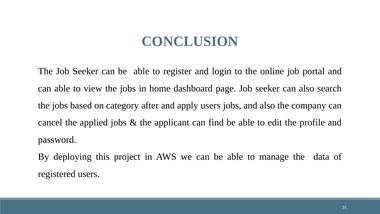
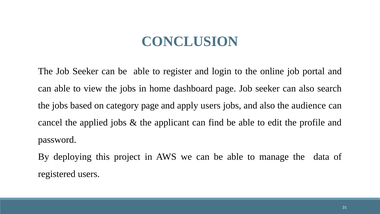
category after: after -> page (150, 105)
company: company -> audience (309, 105)
